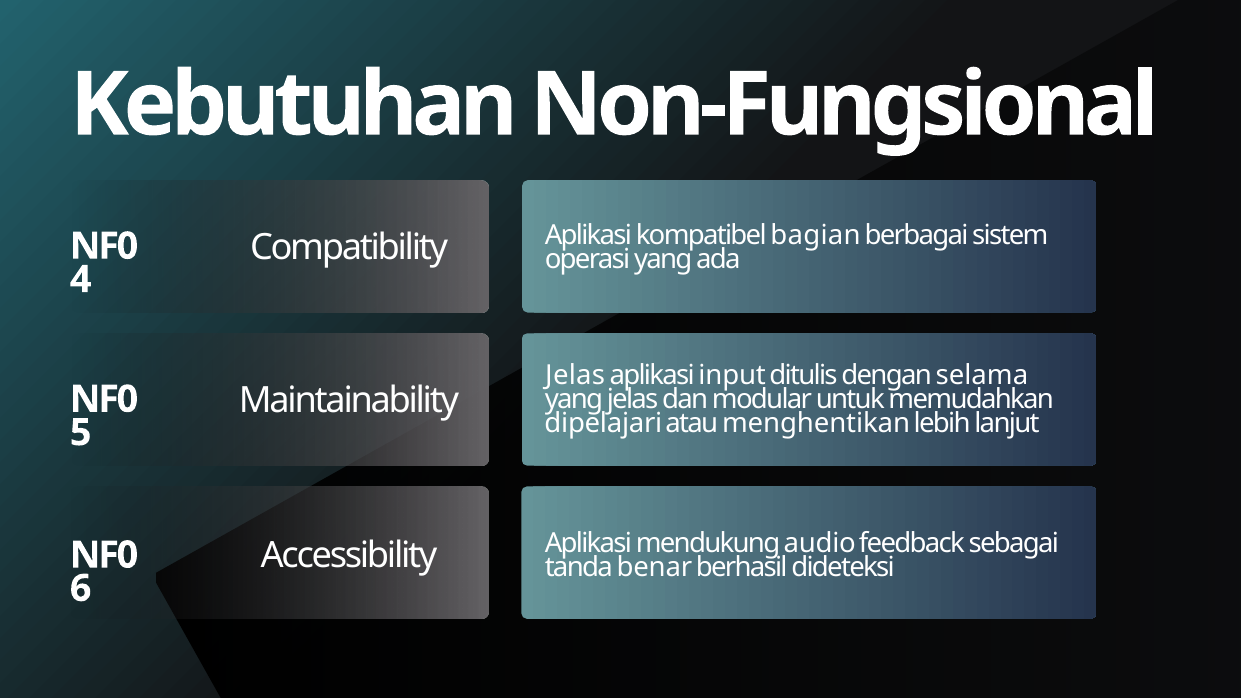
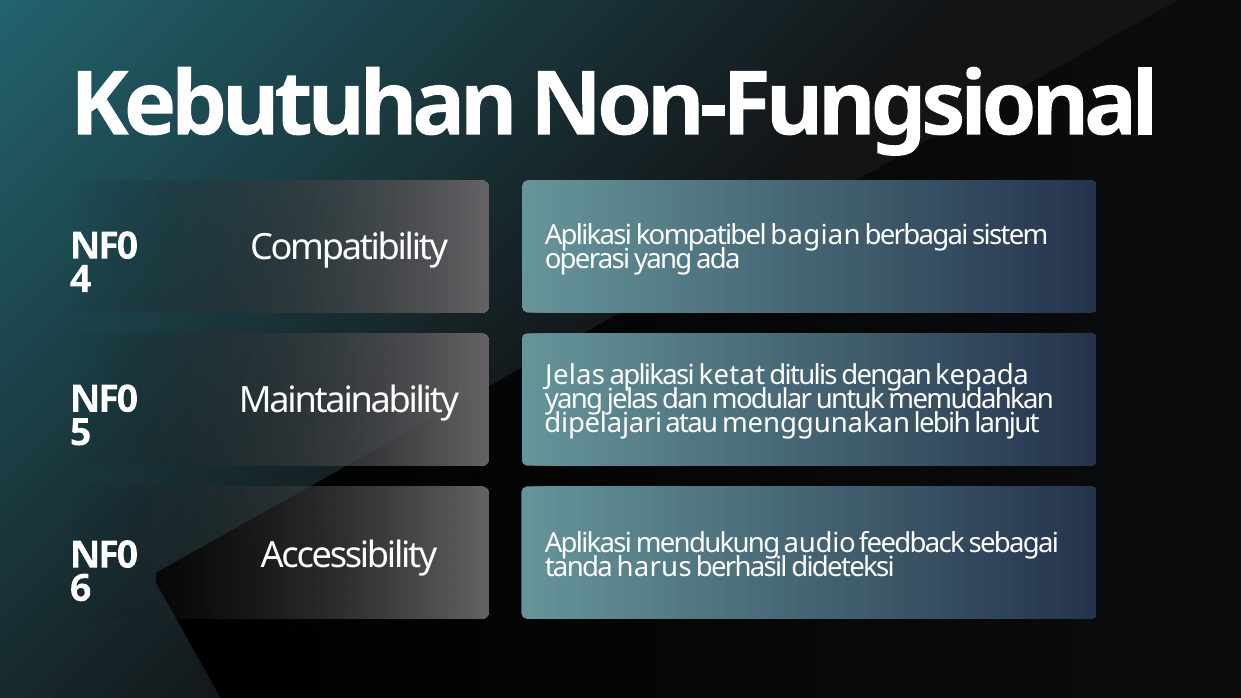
input: input -> ketat (732, 375)
selama: selama -> kepada (982, 375)
menghentikan: menghentikan -> menggunakan (816, 424)
benar: benar -> harus (654, 567)
